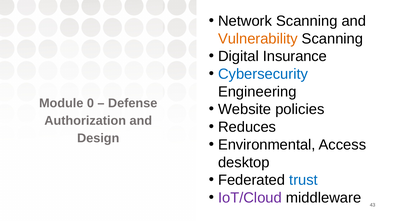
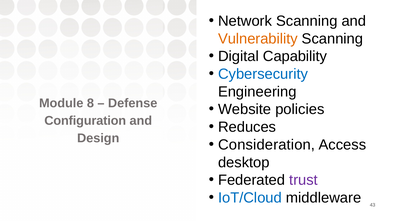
Insurance: Insurance -> Capability (295, 56)
0: 0 -> 8 (90, 103)
Authorization: Authorization -> Configuration (85, 121)
Environmental: Environmental -> Consideration (267, 145)
trust colour: blue -> purple (304, 180)
IoT/Cloud colour: purple -> blue (250, 198)
